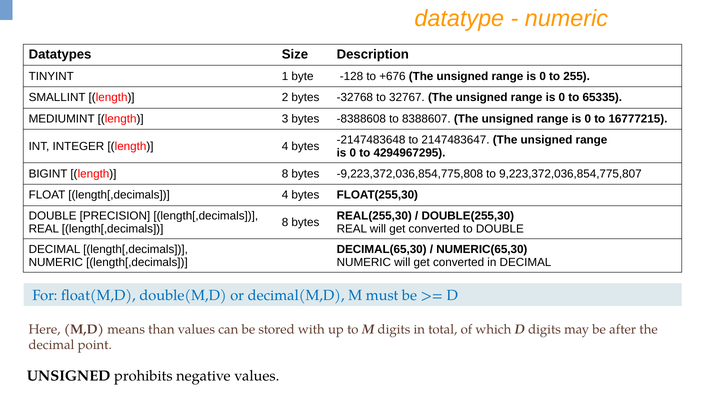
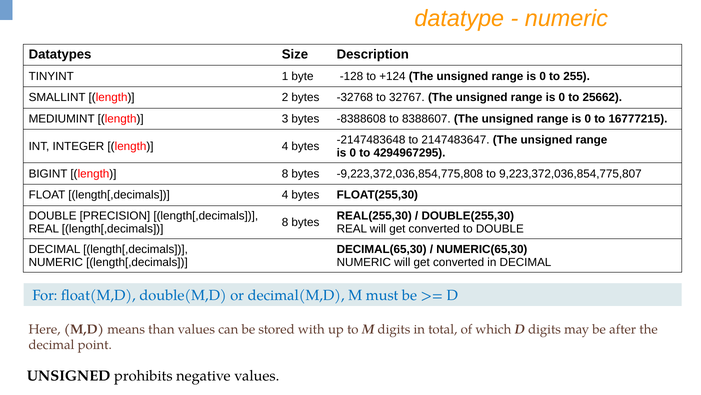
+676: +676 -> +124 (392, 76)
65335: 65335 -> 25662 (602, 97)
